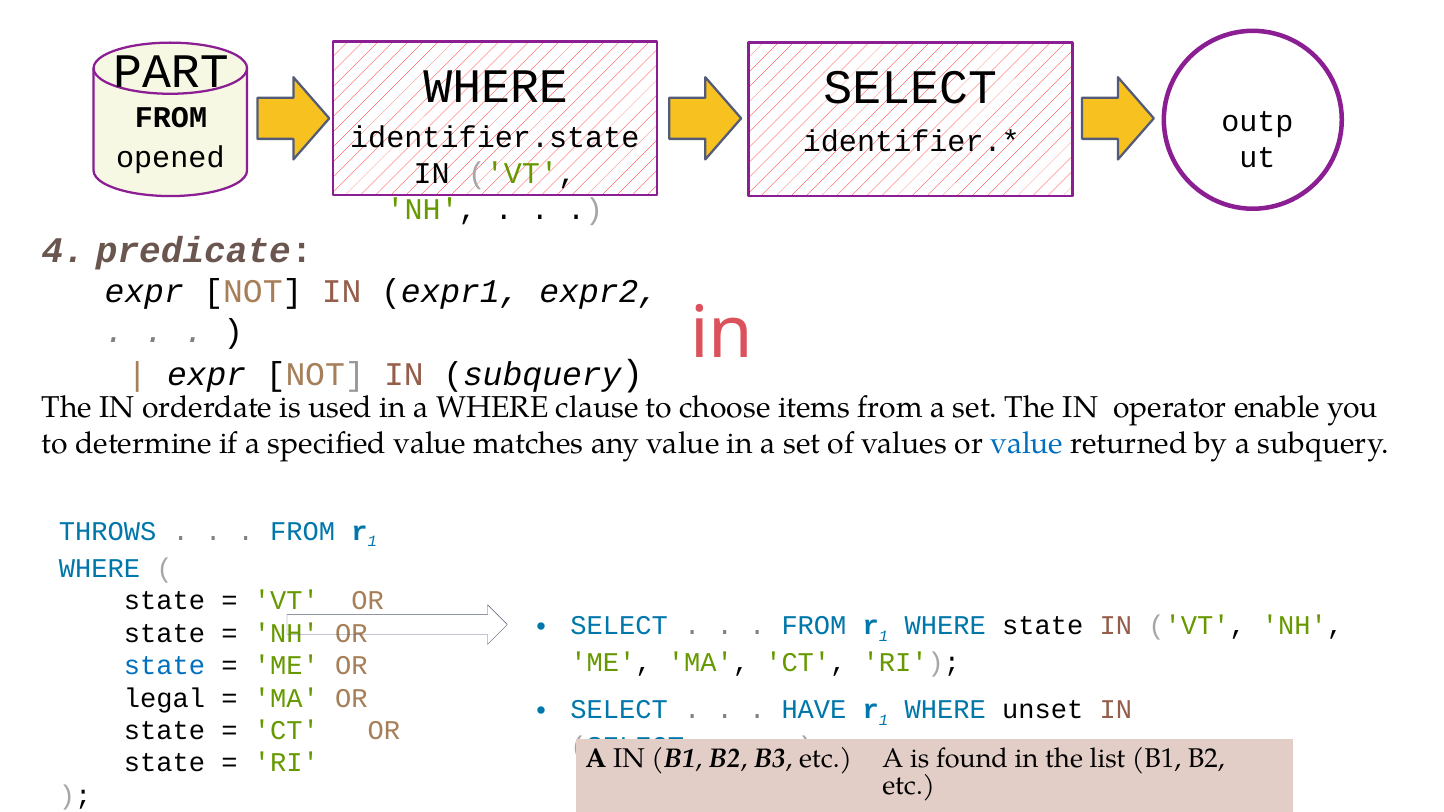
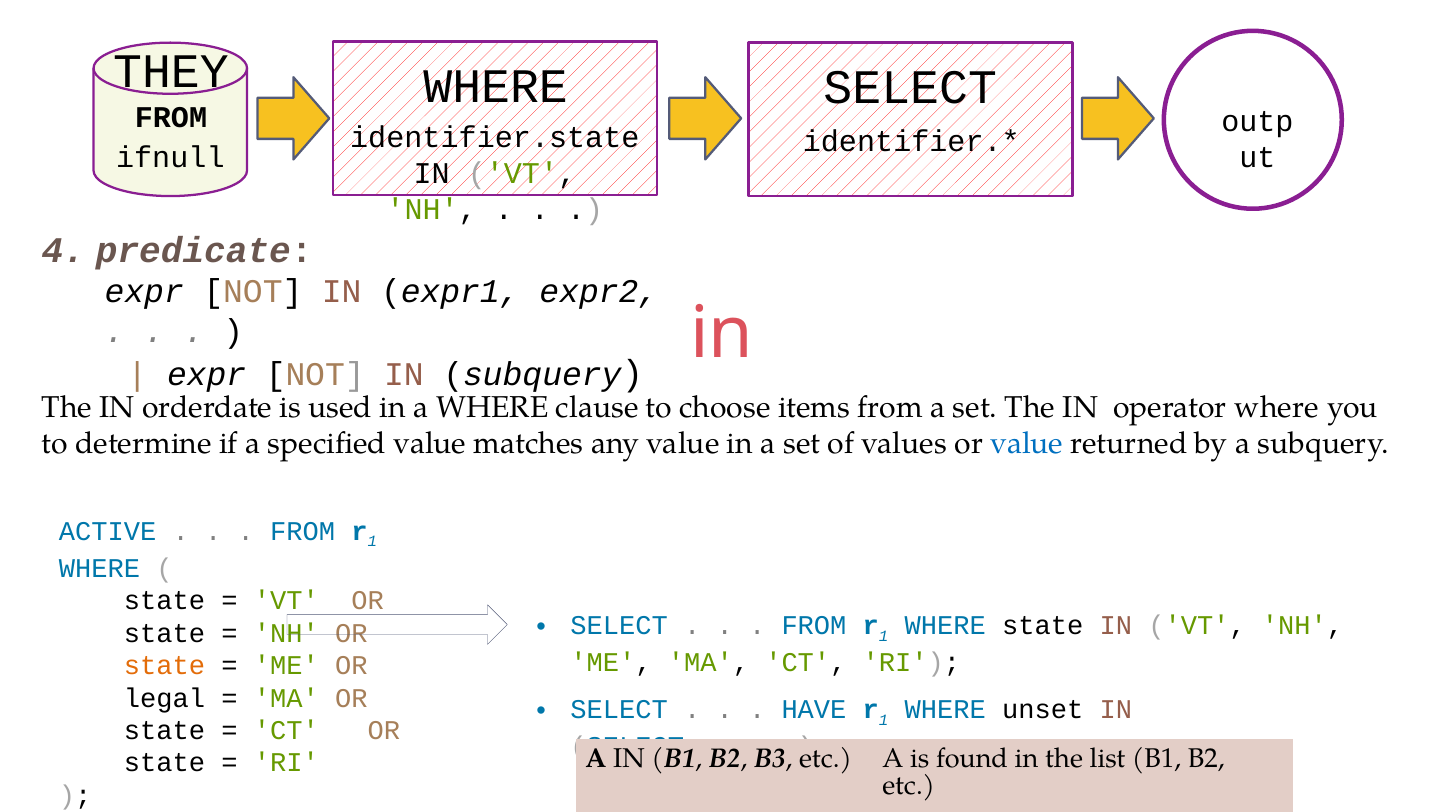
PART: PART -> THEY (171, 72)
opened: opened -> ifnull (170, 157)
operator enable: enable -> where (1277, 408)
THROWS: THROWS -> ACTIVE (108, 531)
state colour: blue -> orange (165, 666)
